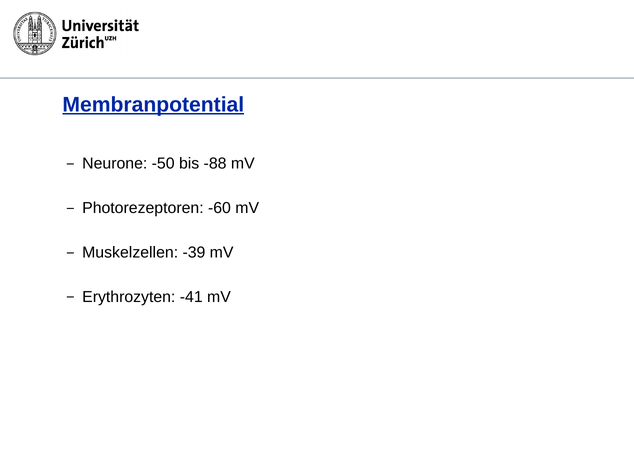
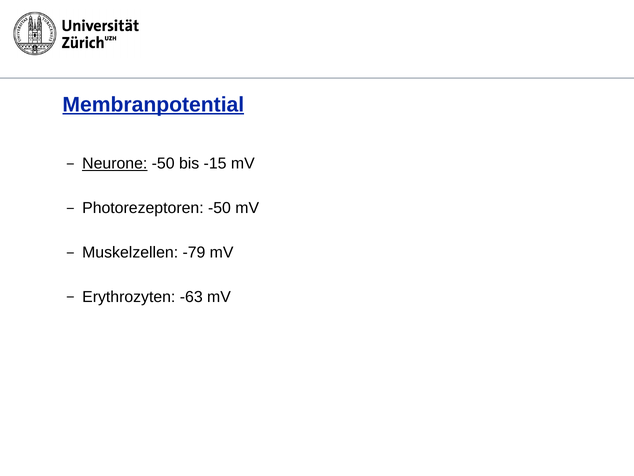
Neurone underline: none -> present (115, 164)
-88: -88 -> -15 (215, 164)
Photorezeptoren -60: -60 -> -50 (219, 208)
-39: -39 -> -79 (194, 252)
-41: -41 -> -63 (191, 297)
